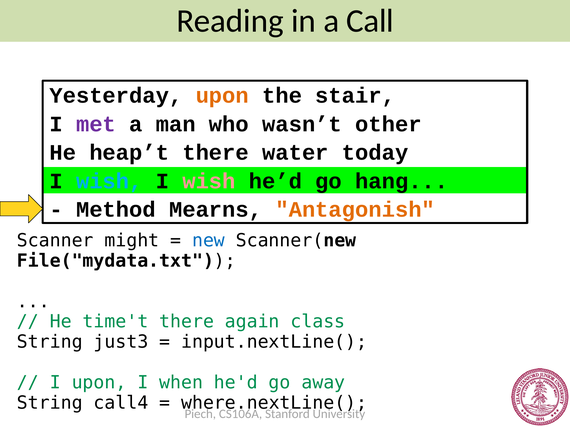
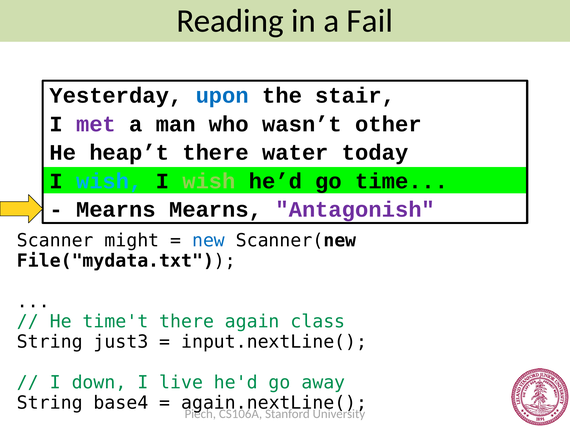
Call: Call -> Fail (370, 21)
upon colour: orange -> blue (222, 96)
wish colour: pink -> light green (209, 181)
hang: hang -> time (402, 181)
Method: Method -> Mearns (116, 210)
Antagonish colour: orange -> purple (355, 210)
I upon: upon -> down (99, 383)
when: when -> live (181, 383)
call4: call4 -> base4 (121, 403)
where.nextLine(: where.nextLine( -> again.nextLine( (274, 403)
